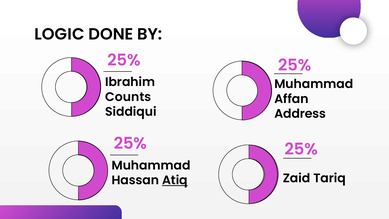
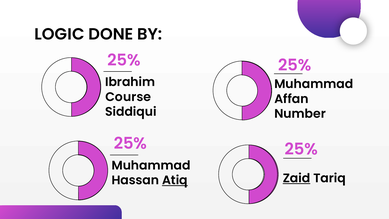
Counts: Counts -> Course (128, 97)
Address: Address -> Number (300, 114)
Zaid underline: none -> present (297, 178)
